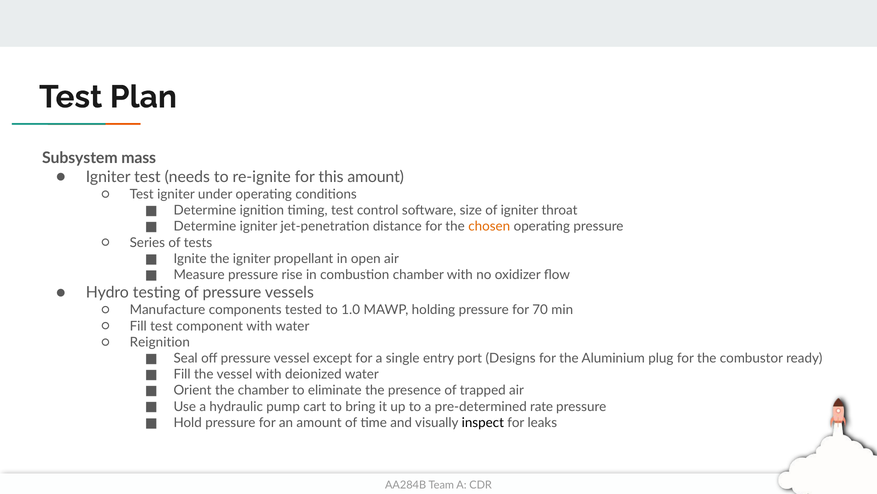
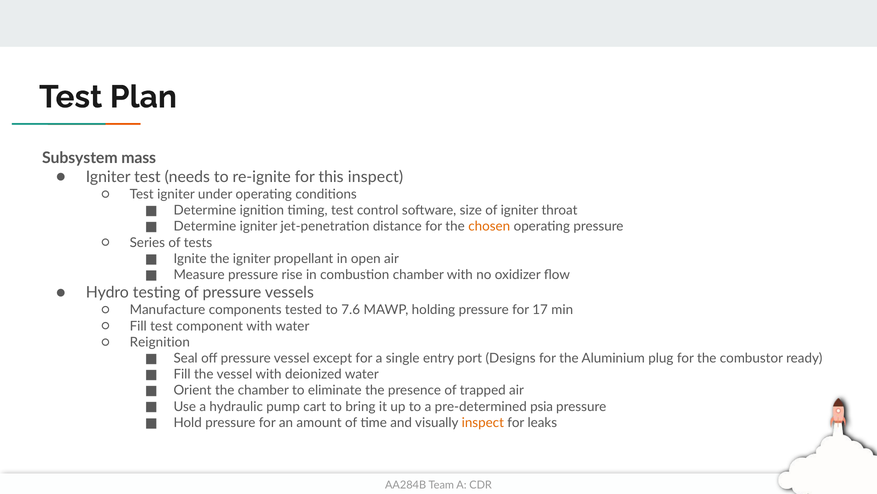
this amount: amount -> inspect (376, 177)
1.0: 1.0 -> 7.6 (351, 310)
70: 70 -> 17 (540, 310)
rate: rate -> psia (542, 406)
inspect colour: black -> orange (483, 422)
